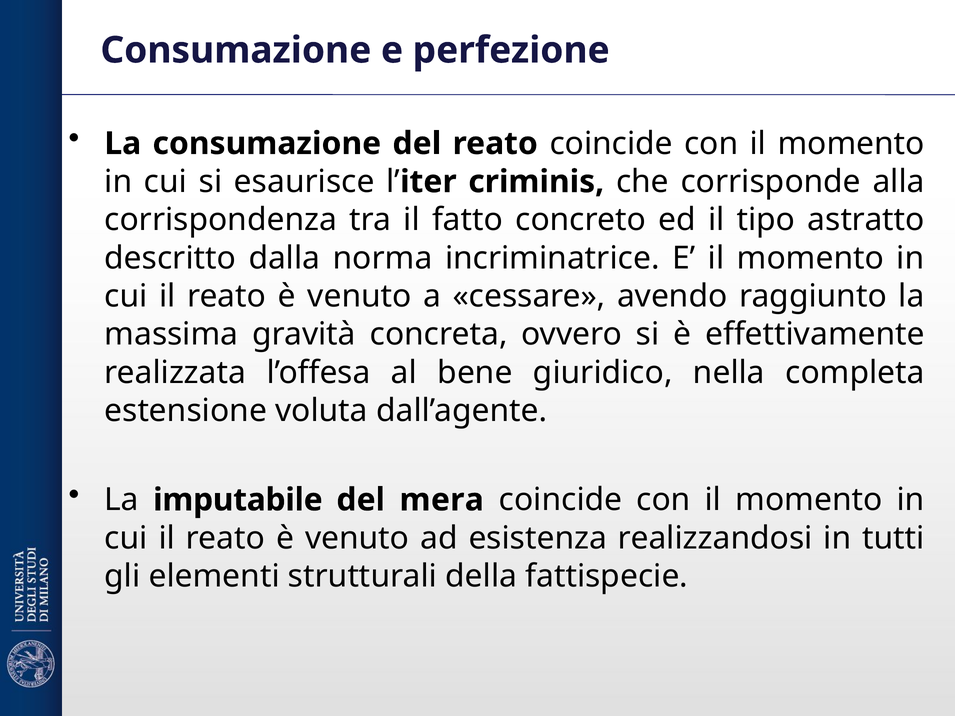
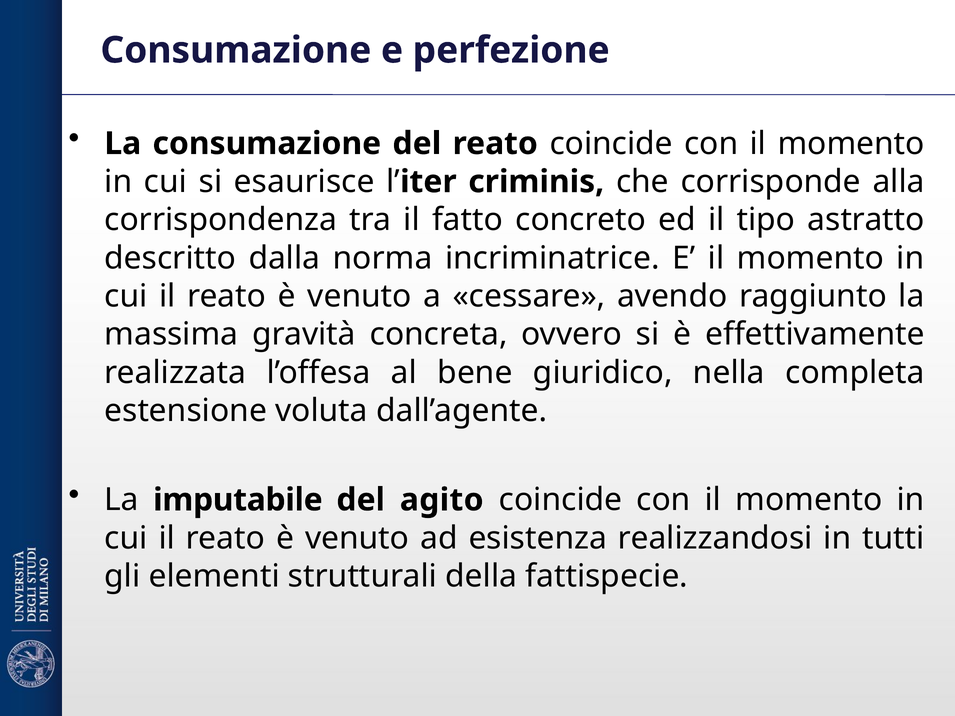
mera: mera -> agito (442, 500)
